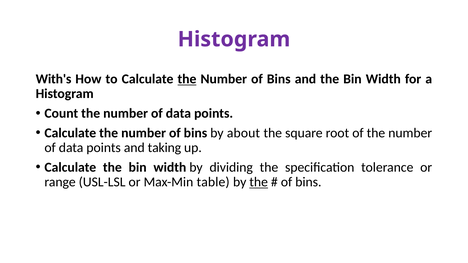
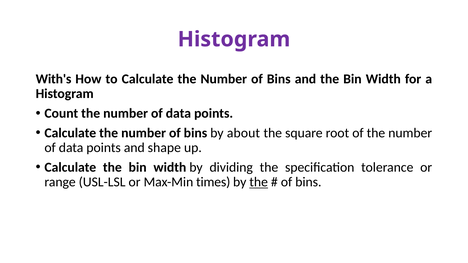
the underline: present -> none (187, 79)
taking: taking -> shape (164, 148)
table: table -> times (213, 182)
